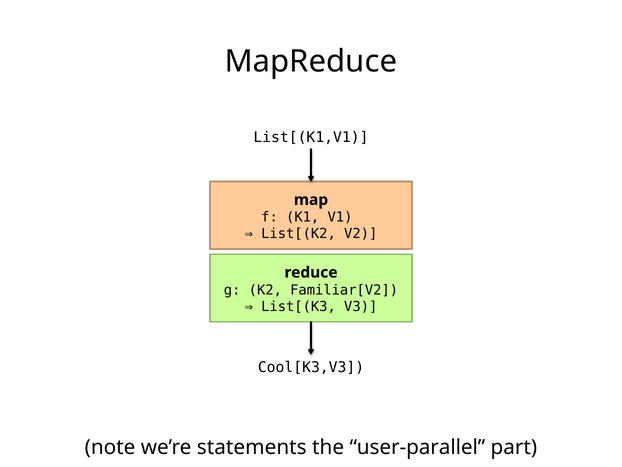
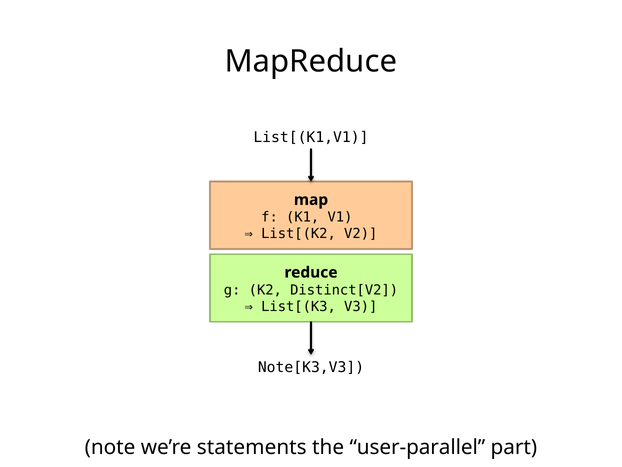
Familiar[V2: Familiar[V2 -> Distinct[V2 (344, 290)
Cool[K3,V3: Cool[K3,V3 -> Note[K3,V3 (311, 367)
